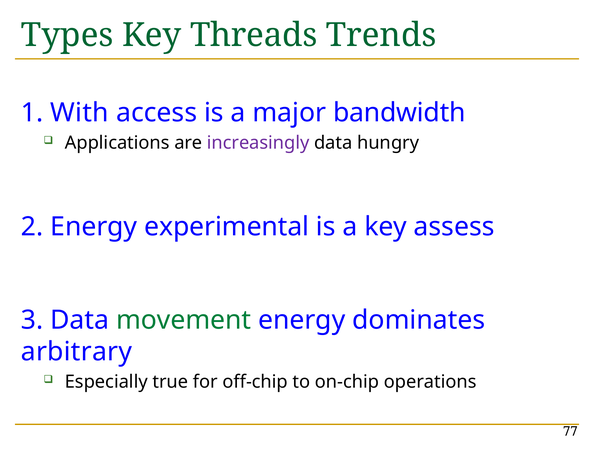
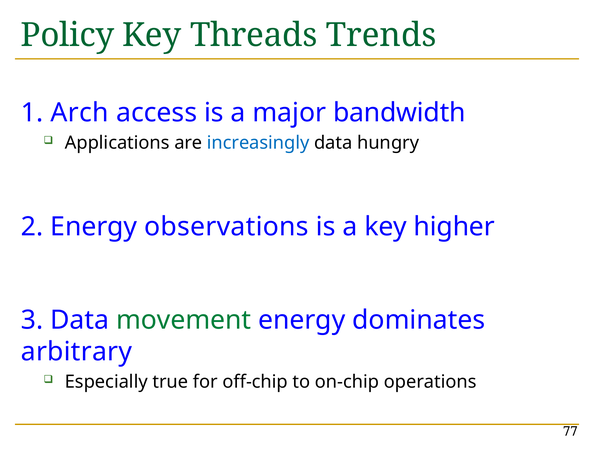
Types: Types -> Policy (67, 35)
With: With -> Arch (80, 113)
increasingly colour: purple -> blue (258, 143)
experimental: experimental -> observations (226, 227)
assess: assess -> higher (454, 227)
